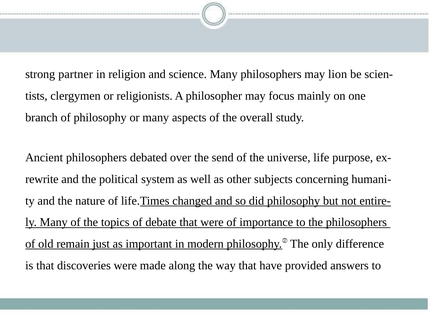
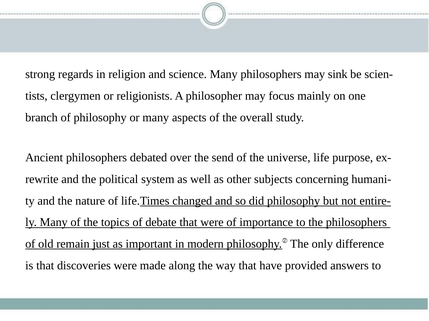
partner: partner -> regards (76, 74)
lion: lion -> sink (338, 74)
